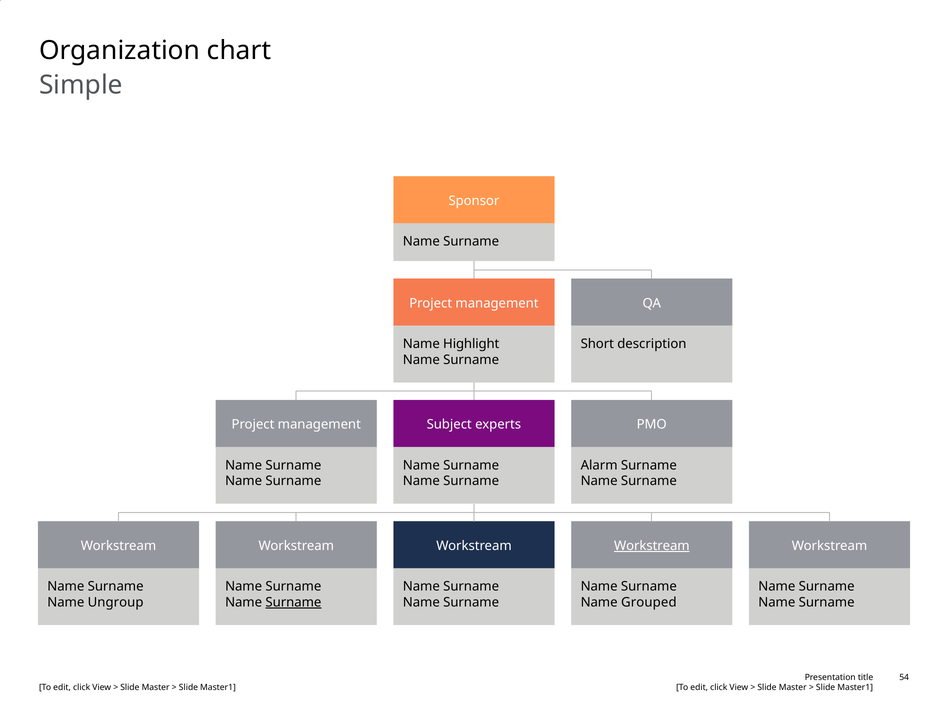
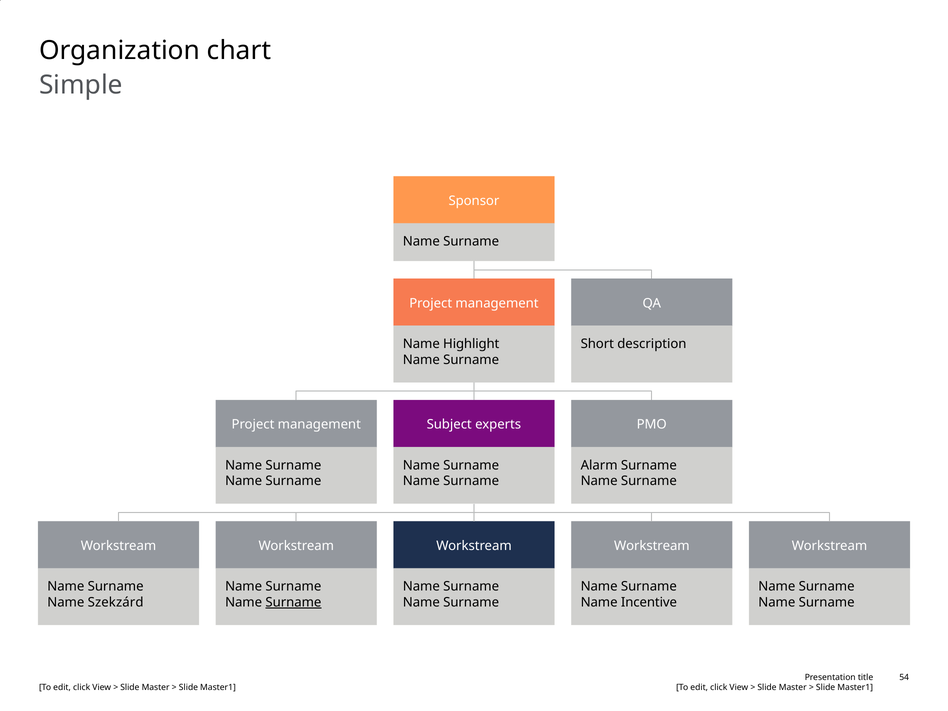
Workstream underline: present -> none (652, 546)
Ungroup: Ungroup -> Szekzárd (116, 602)
Grouped: Grouped -> Incentive (649, 602)
